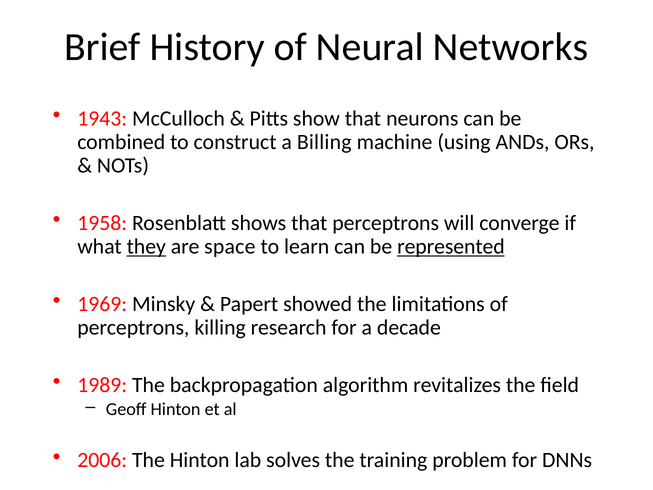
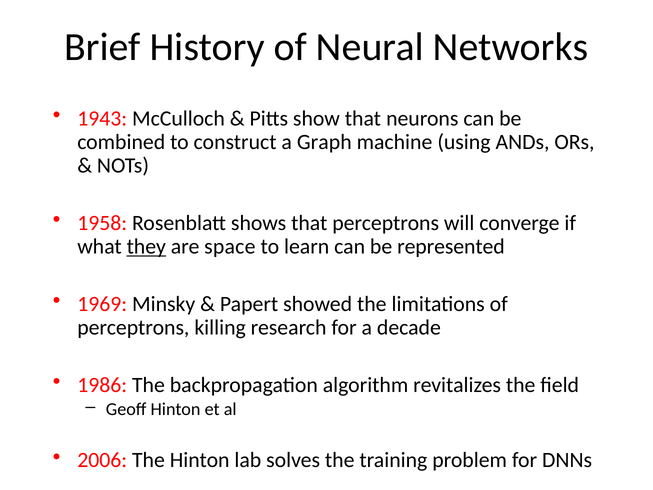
Billing: Billing -> Graph (324, 142)
represented underline: present -> none (451, 246)
1989: 1989 -> 1986 (102, 385)
